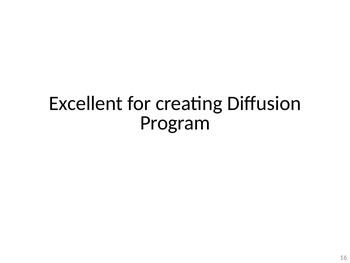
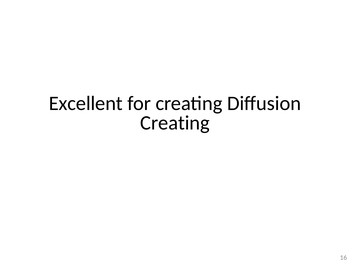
Program: Program -> Creating (175, 123)
